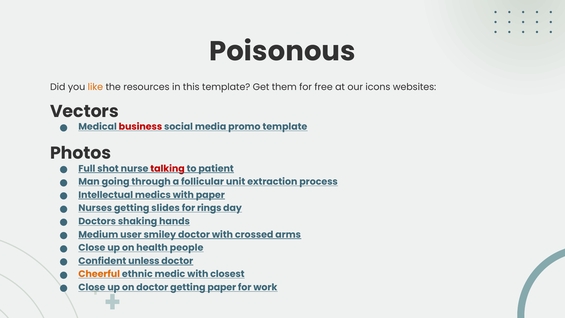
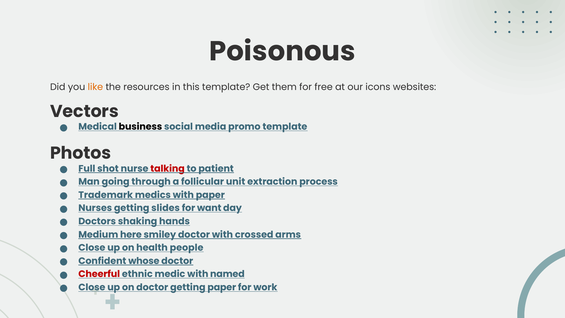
business colour: red -> black (140, 127)
Intellectual: Intellectual -> Trademark (106, 195)
rings: rings -> want (209, 208)
user: user -> here (131, 234)
unless: unless -> whose (144, 261)
Cheerful colour: orange -> red (99, 274)
closest: closest -> named (227, 274)
